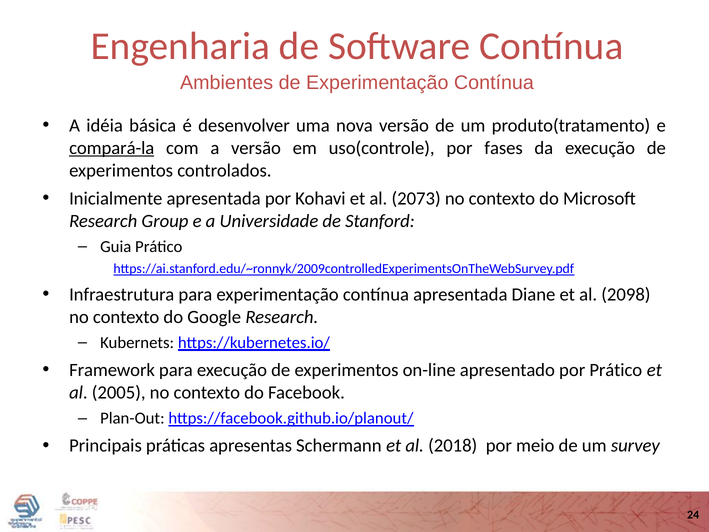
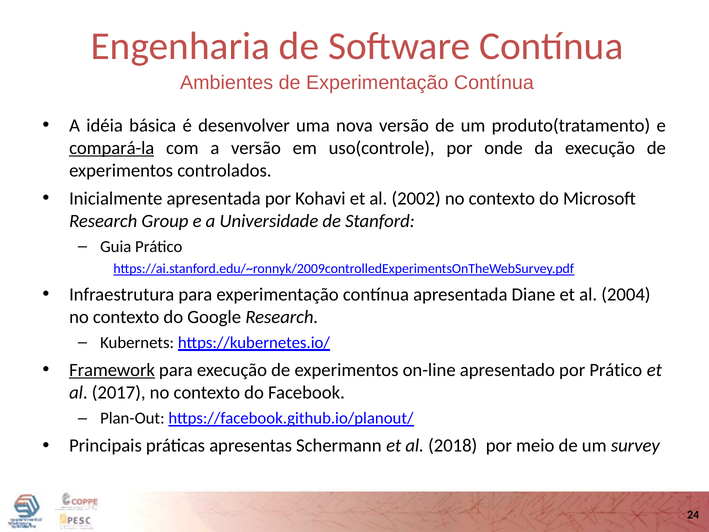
fases: fases -> onde (504, 148)
2073: 2073 -> 2002 (416, 198)
2098: 2098 -> 2004 (626, 294)
Framework underline: none -> present (112, 370)
2005: 2005 -> 2017 (119, 392)
